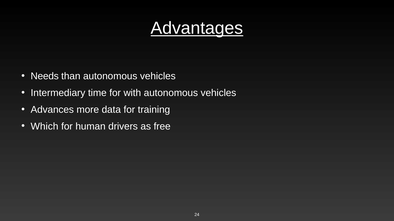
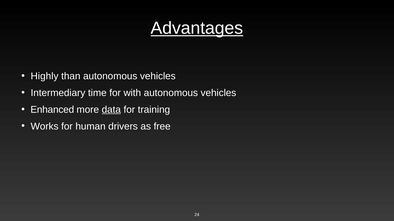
Needs: Needs -> Highly (45, 76)
Advances: Advances -> Enhanced (52, 110)
data underline: none -> present (111, 110)
Which: Which -> Works (45, 127)
